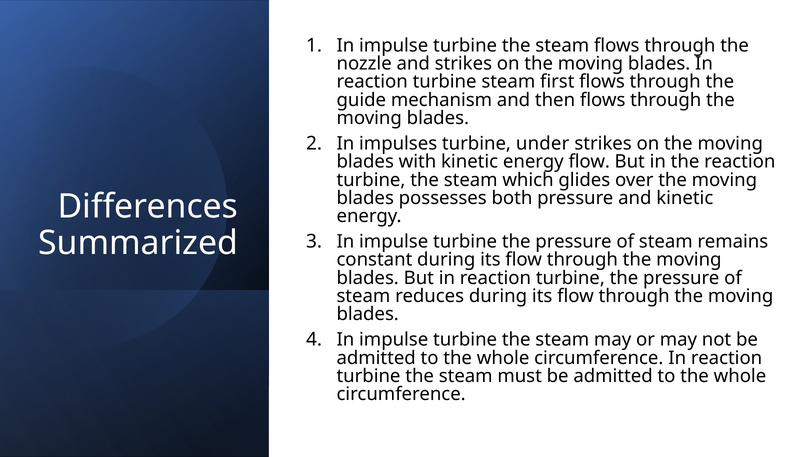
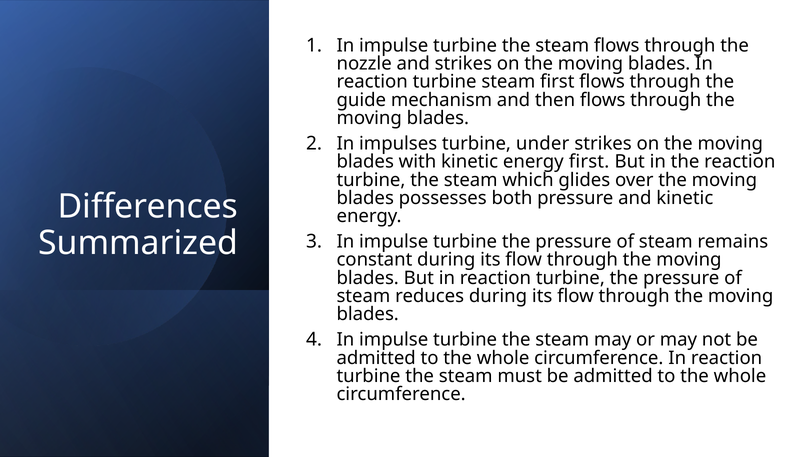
energy flow: flow -> first (589, 162)
